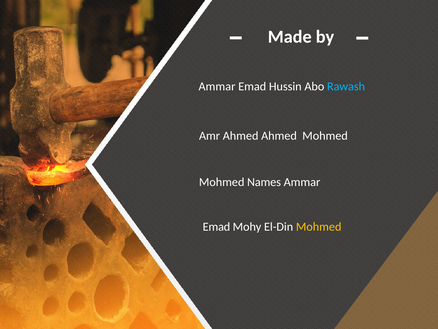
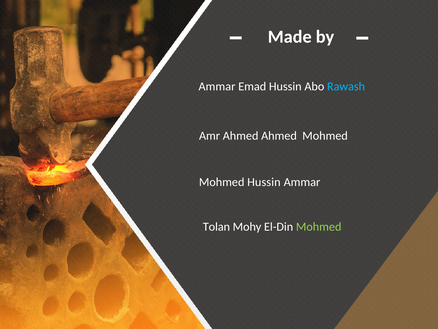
Mohmed Names: Names -> Hussin (264, 182)
Emad: Emad -> Tolan (216, 226)
Mohmed colour: yellow -> light green (319, 226)
